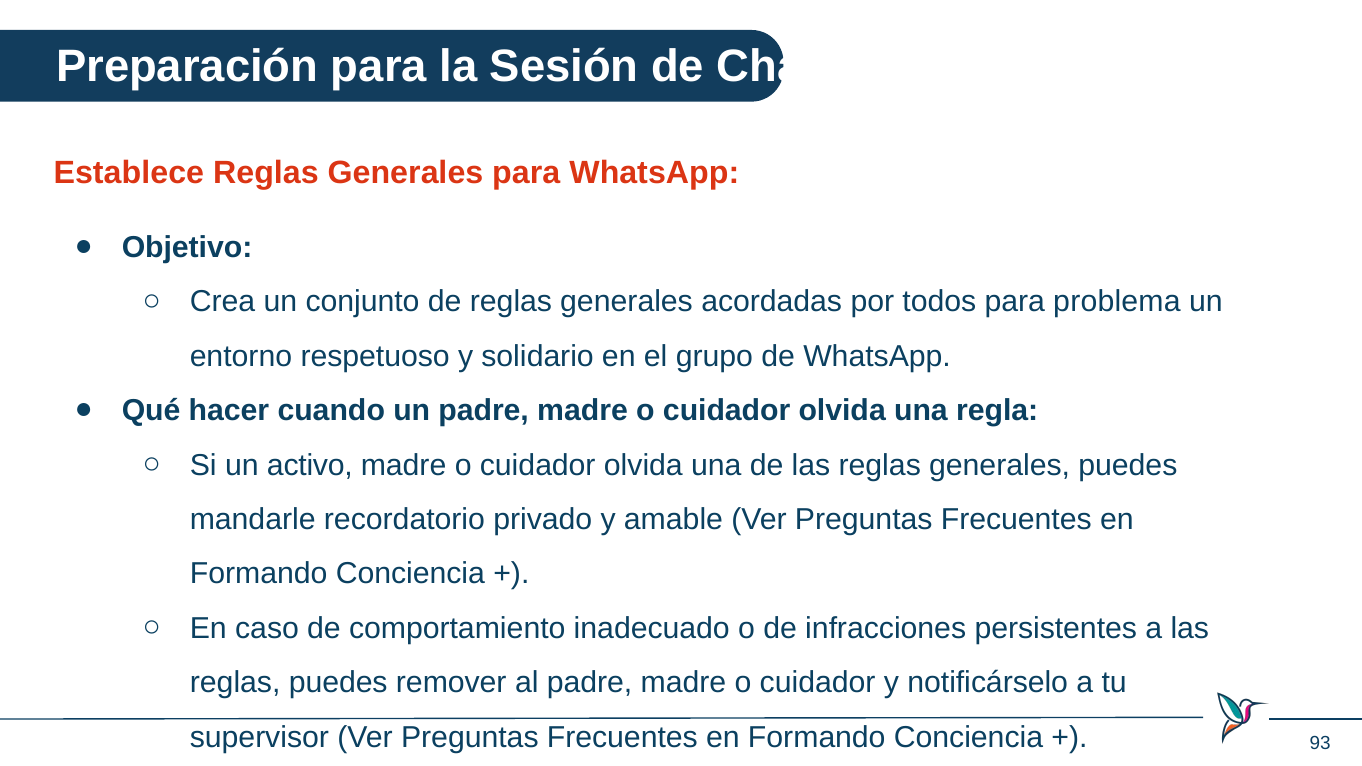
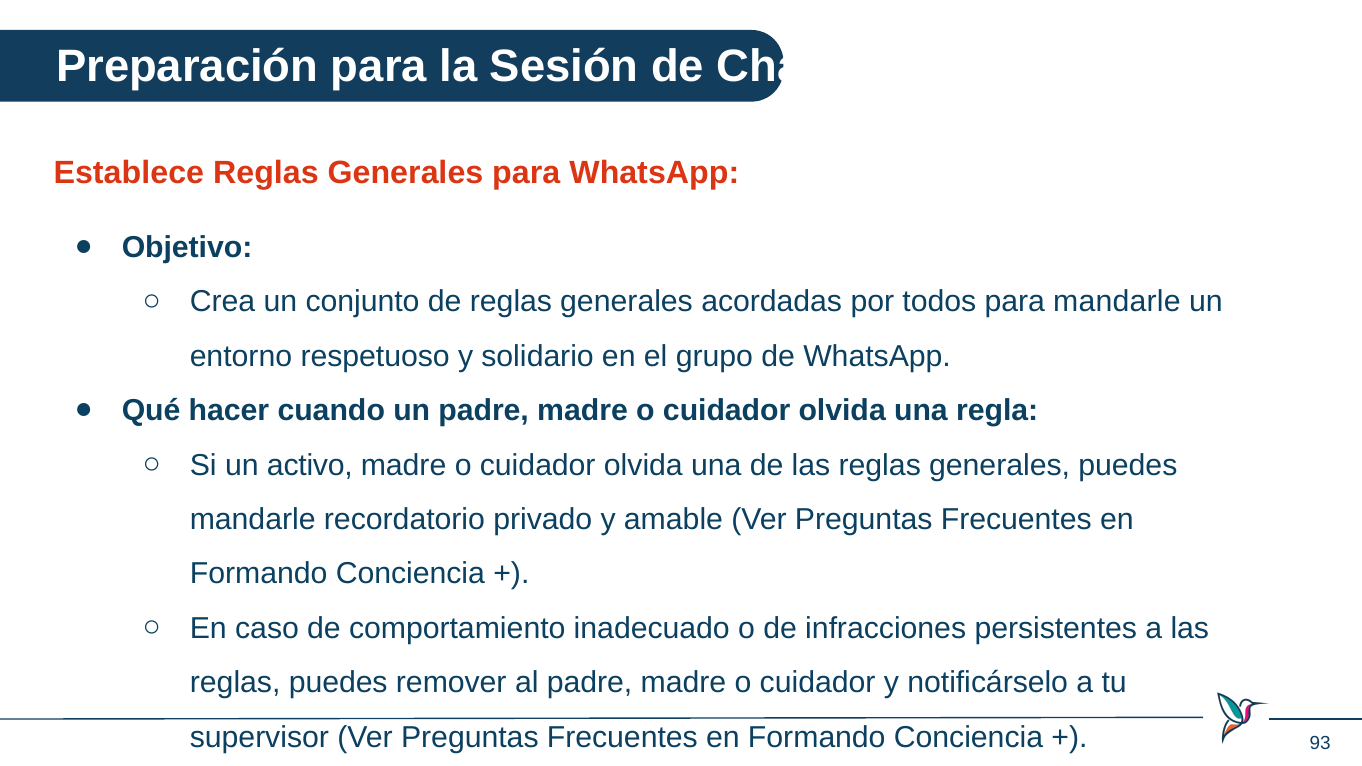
para problema: problema -> mandarle (1117, 302)
